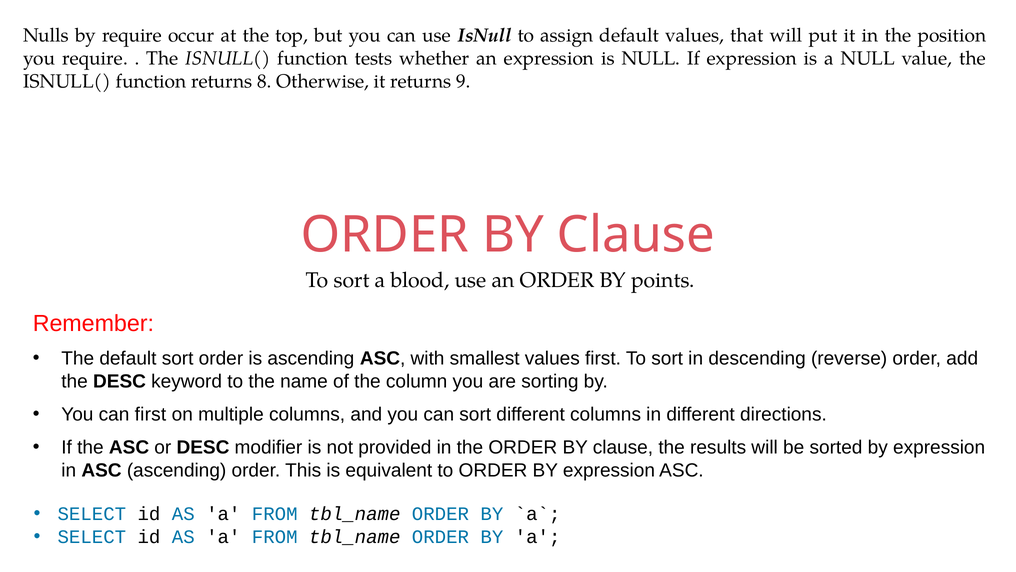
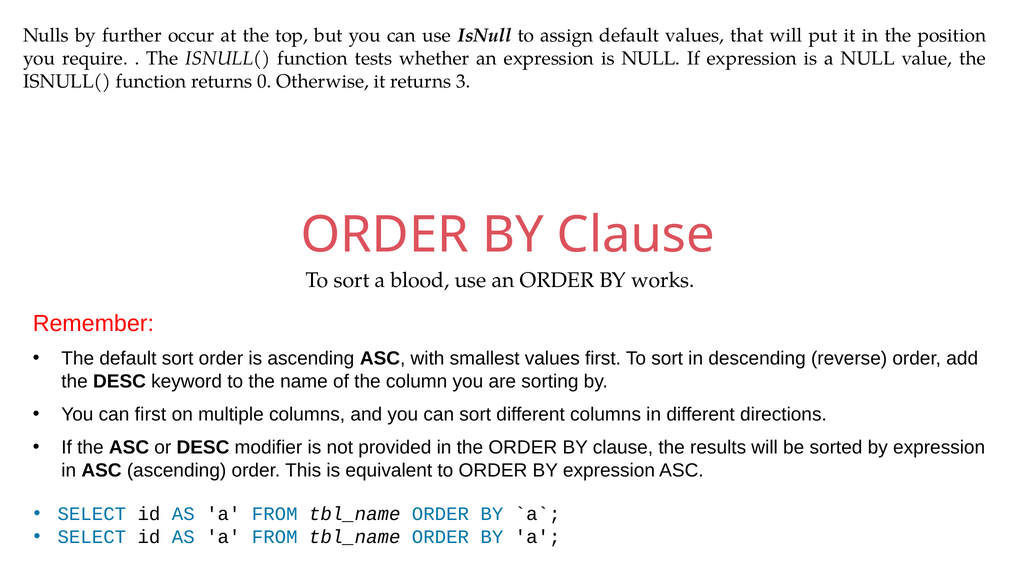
by require: require -> further (132, 36)
8: 8 -> 0 (264, 81)
9: 9 -> 3 (463, 81)
points: points -> works (663, 280)
